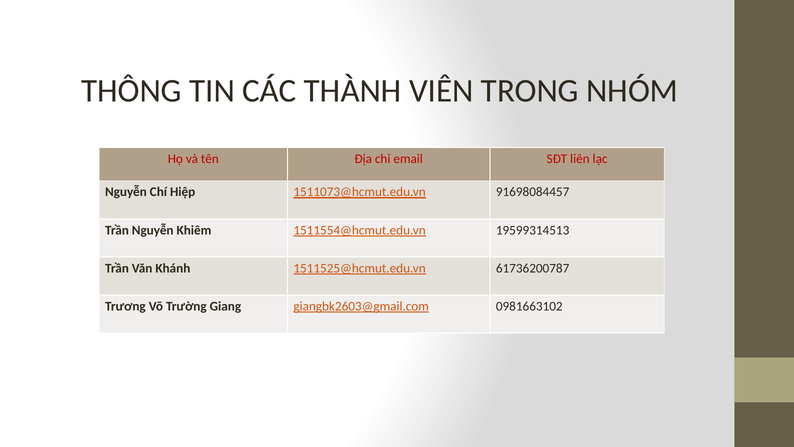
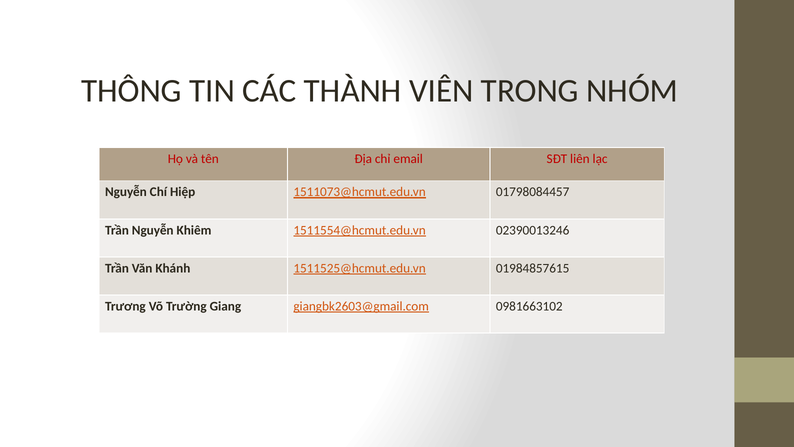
91698084457: 91698084457 -> 01798084457 (533, 192)
19599314513: 19599314513 -> 02390013246 (533, 230)
61736200787: 61736200787 -> 01984857615 (533, 268)
